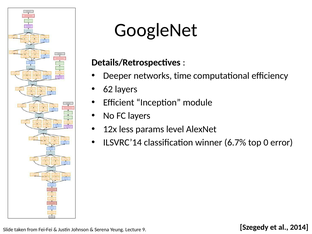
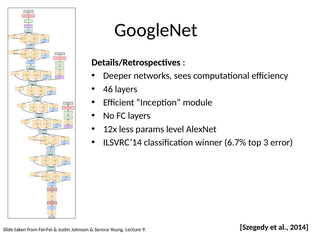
time: time -> sees (183, 76)
62: 62 -> 46 (108, 89)
0: 0 -> 3 (266, 142)
